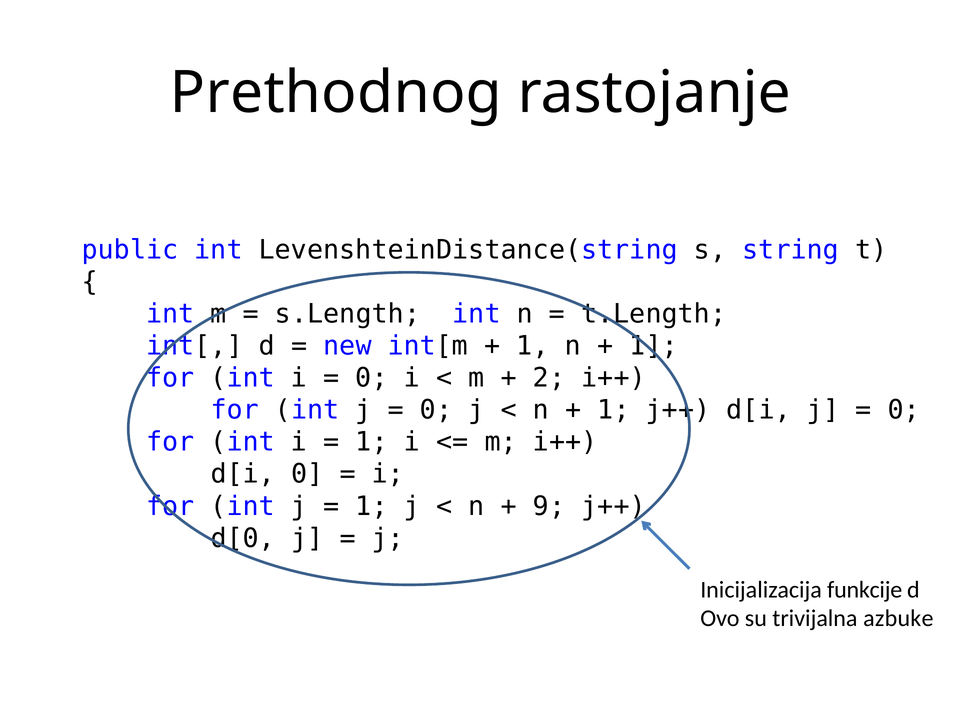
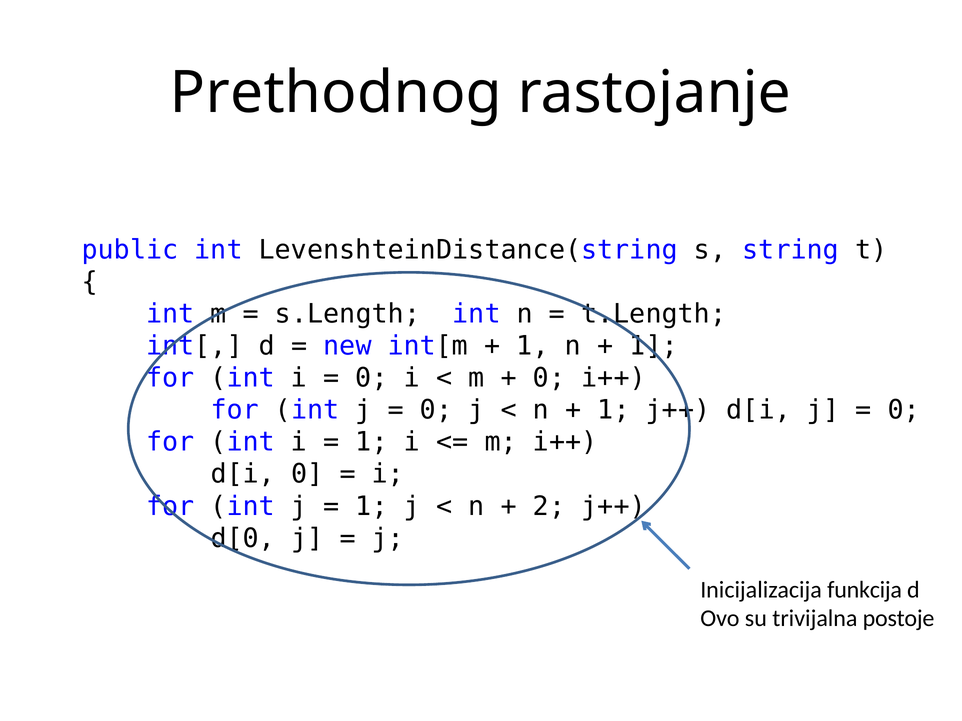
2: 2 -> 0 (549, 378)
9: 9 -> 2 (549, 507)
funkcije: funkcije -> funkcija (865, 590)
azbuke: azbuke -> postoje (899, 619)
